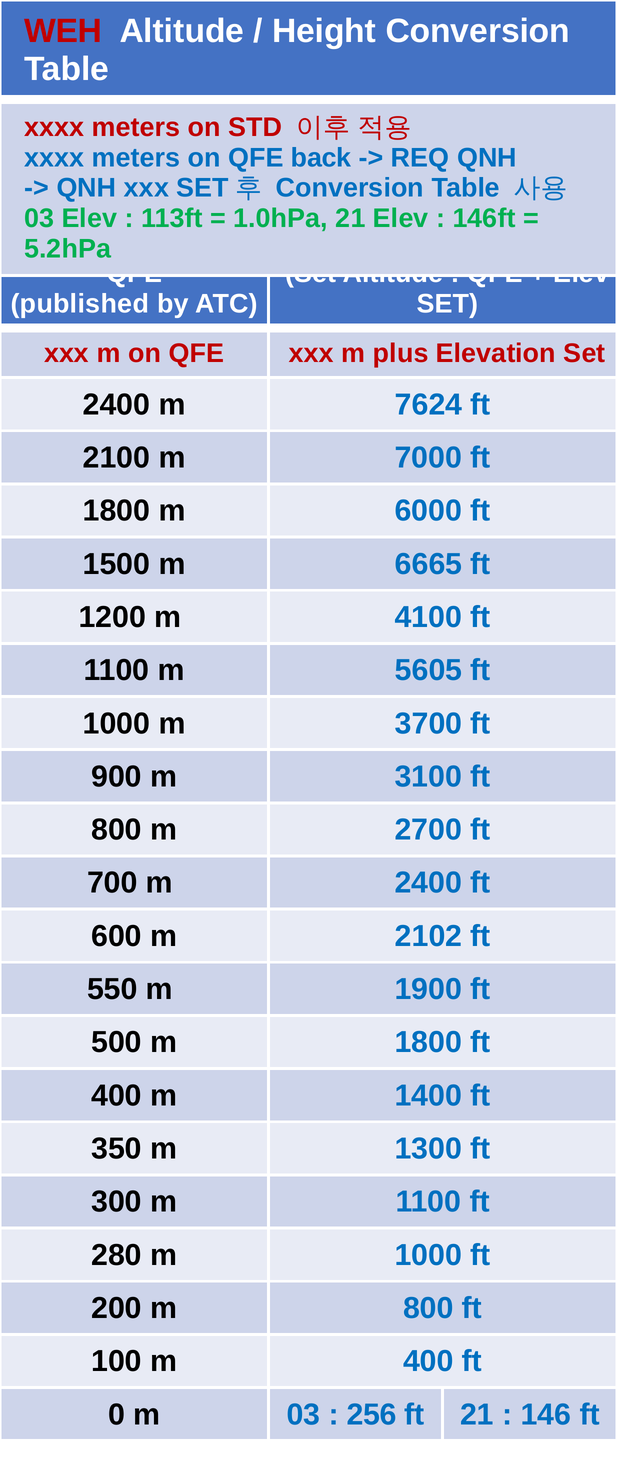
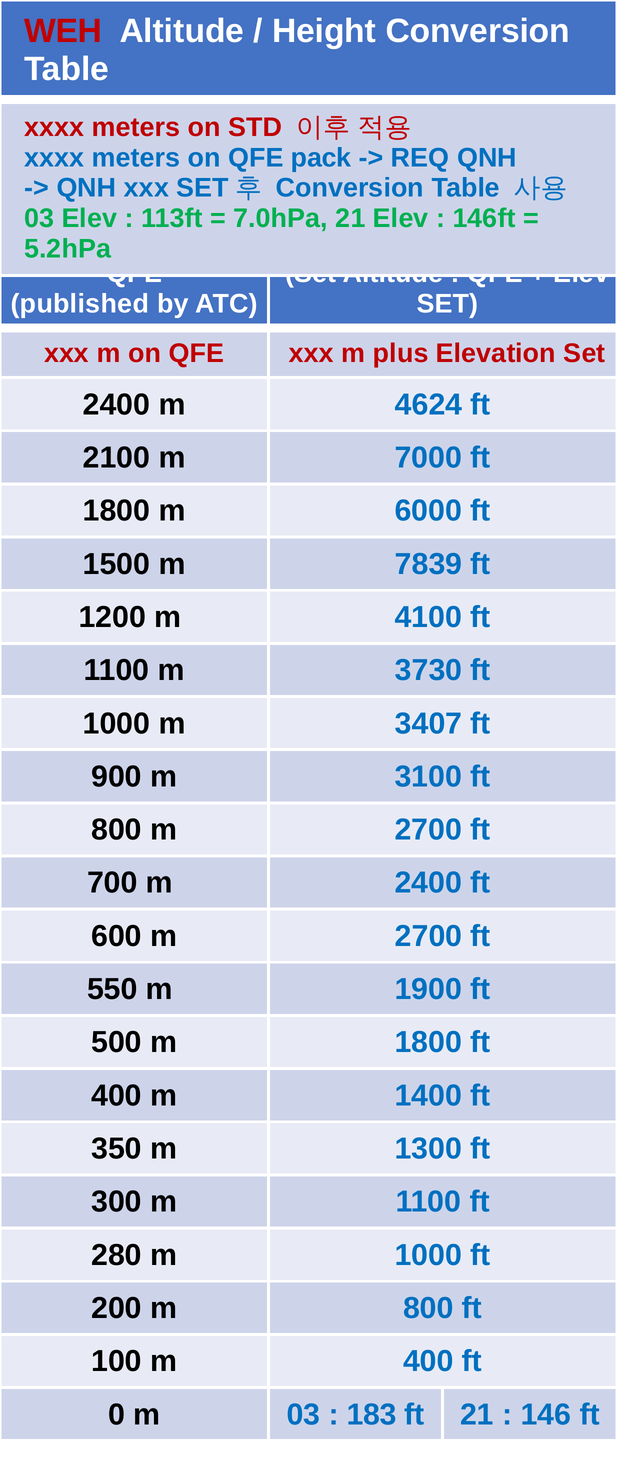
back: back -> pack (321, 158)
1.0hPa: 1.0hPa -> 7.0hPa (281, 218)
7624: 7624 -> 4624 (429, 404)
6665: 6665 -> 7839 (429, 564)
5605: 5605 -> 3730 (429, 670)
3700: 3700 -> 3407 (429, 723)
600 m 2102: 2102 -> 2700 (429, 936)
256: 256 -> 183 (372, 1414)
